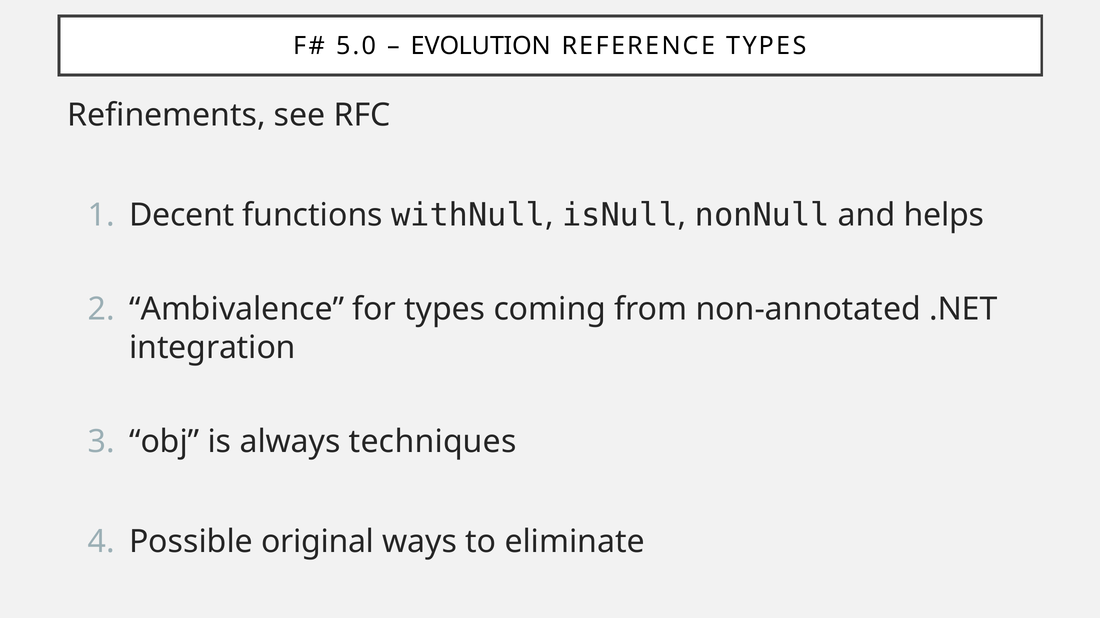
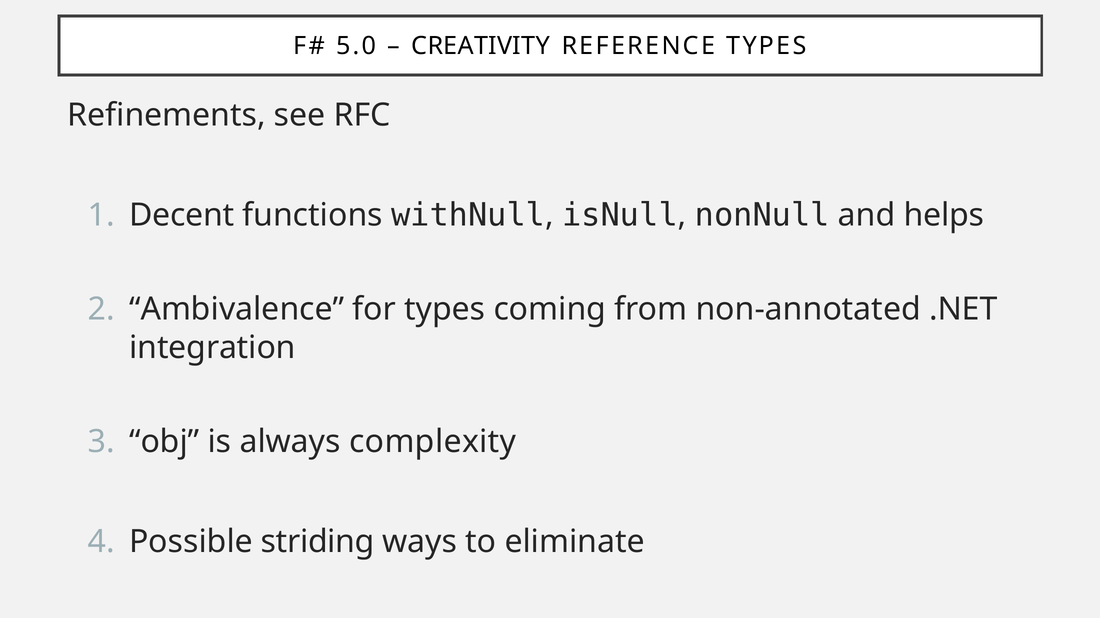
EVOLUTION: EVOLUTION -> CREATIVITY (481, 46)
techniques: techniques -> complexity (433, 442)
original: original -> striding (318, 542)
